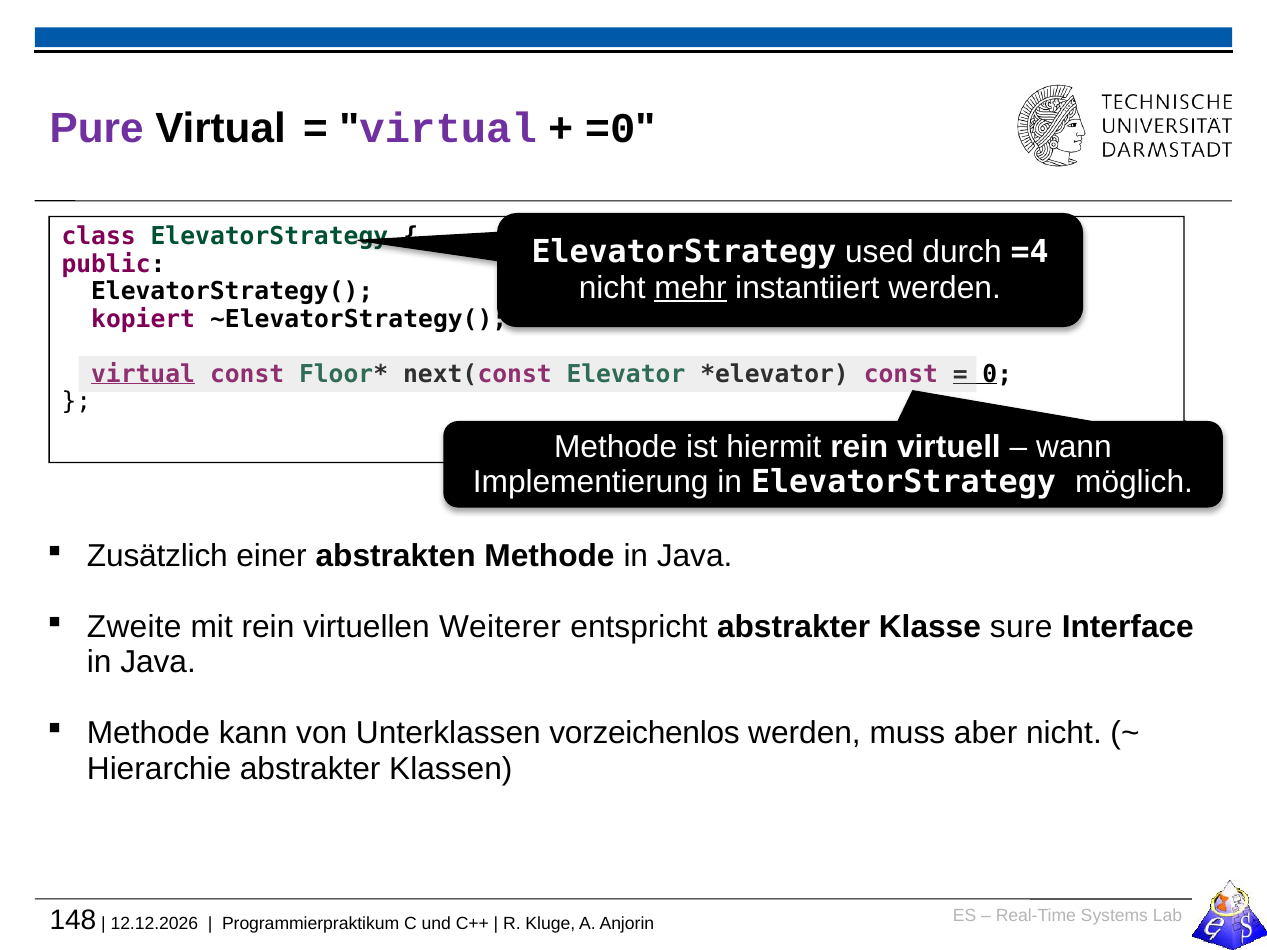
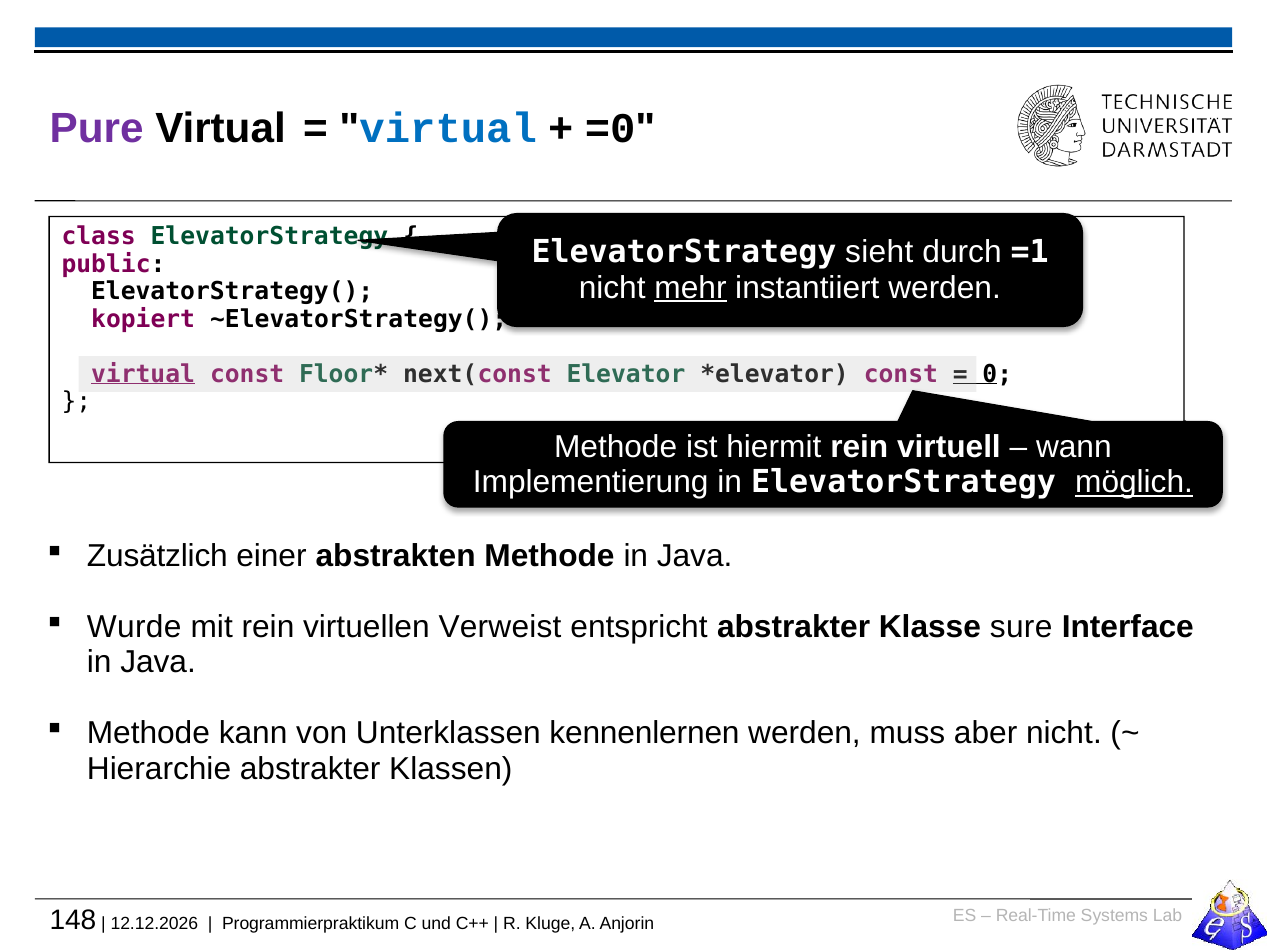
virtual colour: purple -> blue (448, 129)
used: used -> sieht (879, 253)
=4: =4 -> =1 (1030, 253)
möglich underline: none -> present (1134, 482)
Zweite: Zweite -> Wurde (134, 627)
Weiterer: Weiterer -> Verweist (500, 627)
vorzeichenlos: vorzeichenlos -> kennenlernen (644, 733)
